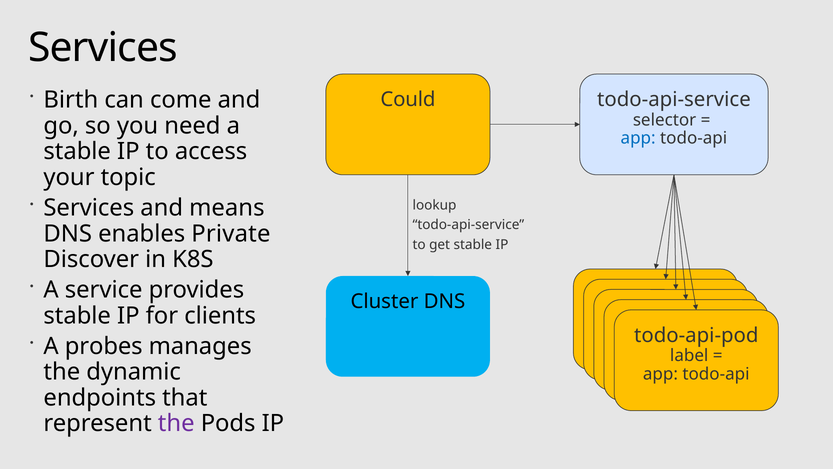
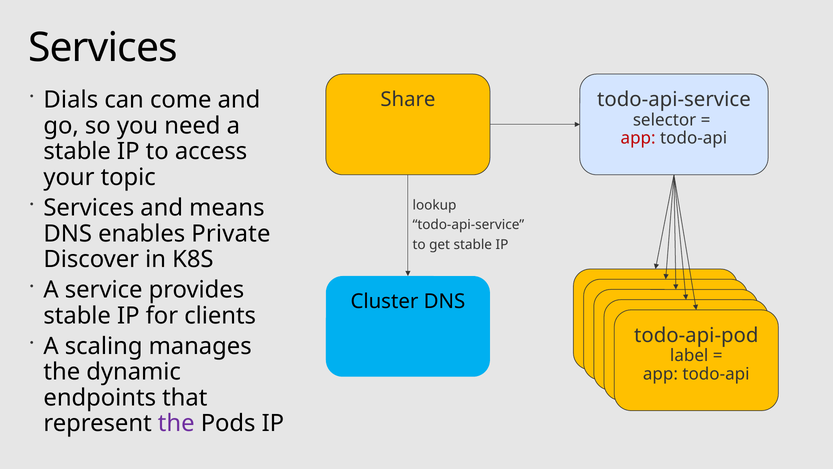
Birth: Birth -> Dials (71, 100)
Could: Could -> Share (408, 100)
app colour: blue -> red (638, 138)
probes: probes -> scaling (104, 346)
